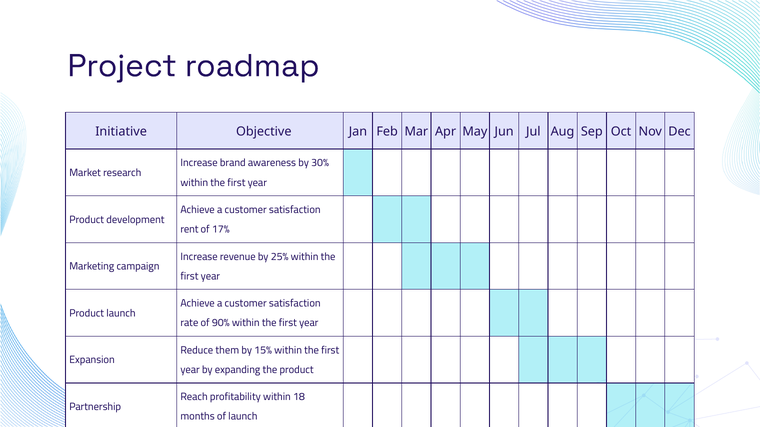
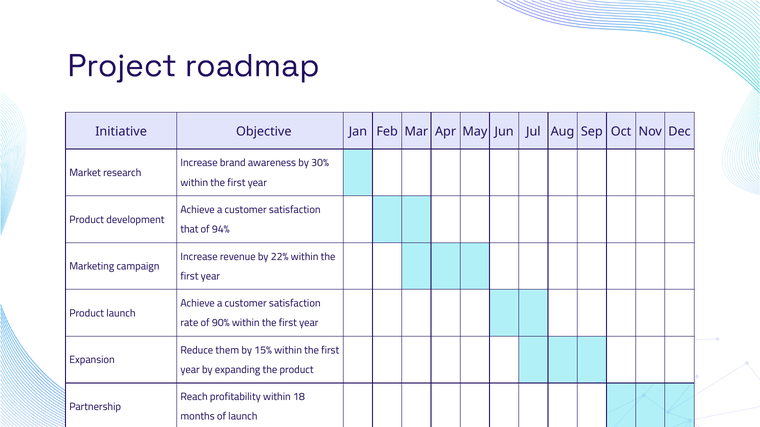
rent: rent -> that (189, 230)
17%: 17% -> 94% (221, 230)
25%: 25% -> 22% (280, 257)
